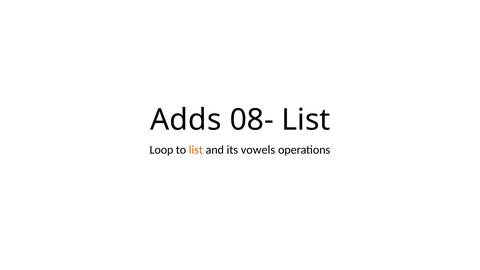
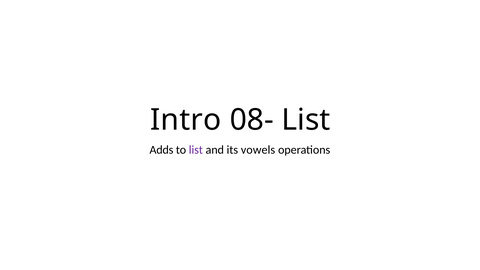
Adds: Adds -> Intro (186, 120)
Loop: Loop -> Adds (161, 150)
list colour: orange -> purple (196, 150)
